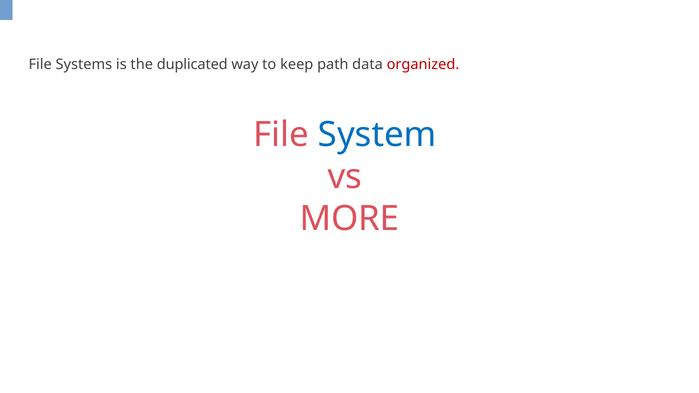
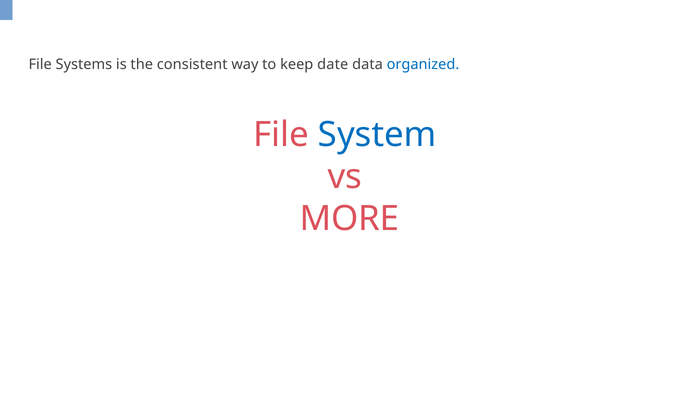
duplicated: duplicated -> consistent (192, 64)
path: path -> date (333, 64)
organized colour: red -> blue (423, 64)
